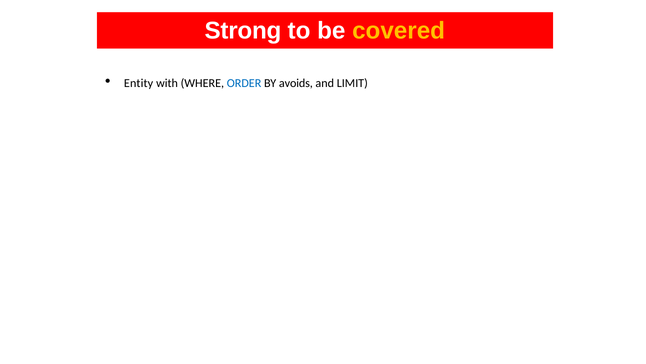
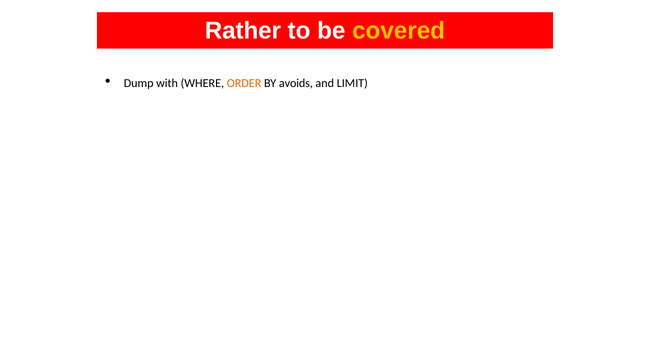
Strong: Strong -> Rather (243, 31)
Entity: Entity -> Dump (139, 83)
ORDER colour: blue -> orange (244, 83)
